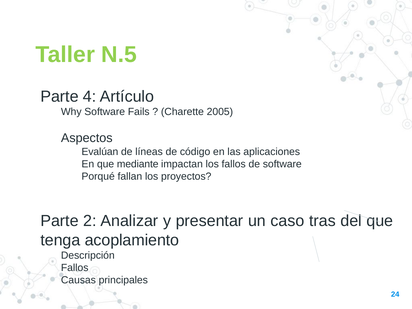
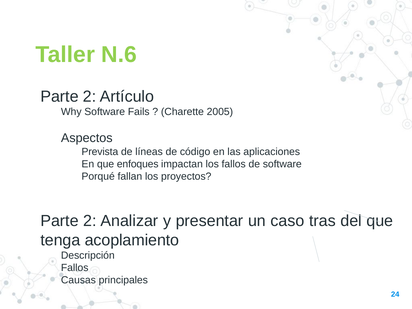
N.5: N.5 -> N.6 (119, 55)
4: 4 -> 2 (90, 97)
Evalúan: Evalúan -> Prevista (100, 152)
mediante: mediante -> enfoques (138, 164)
